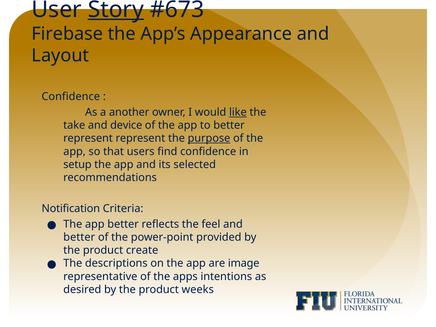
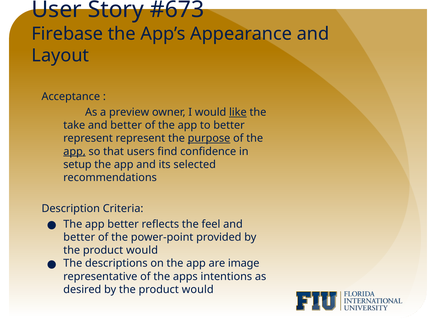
Story underline: present -> none (116, 9)
Confidence: Confidence -> Acceptance (71, 97)
another: another -> preview (129, 112)
device: device -> better (126, 125)
app underline: none -> present (75, 151)
Notification: Notification -> Description (71, 209)
create: create -> would (142, 250)
weeks: weeks -> would (198, 289)
